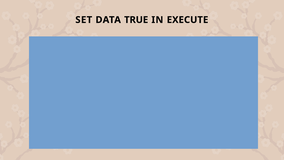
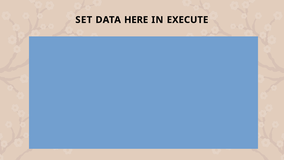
TRUE: TRUE -> HERE (136, 20)
